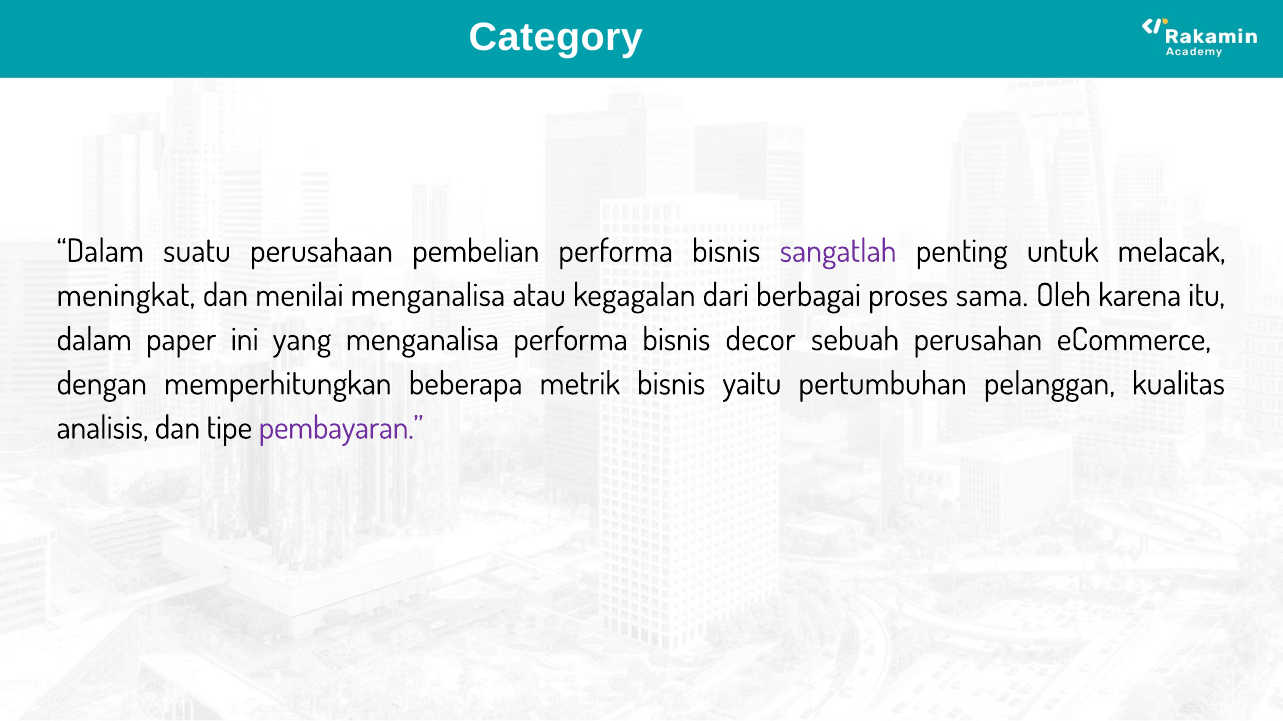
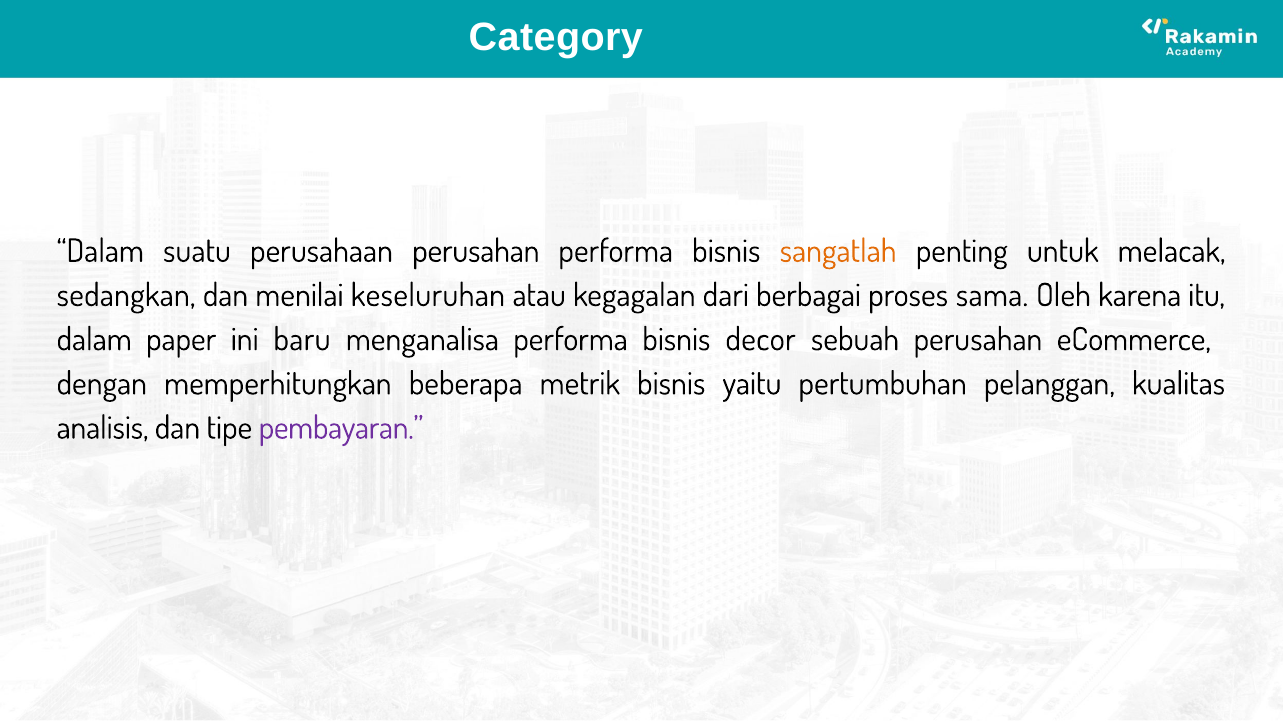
perusahaan pembelian: pembelian -> perusahan (476, 252)
sangatlah colour: purple -> orange (838, 252)
meningkat: meningkat -> sedangkan (126, 296)
menilai menganalisa: menganalisa -> keseluruhan (428, 296)
yang: yang -> baru (302, 340)
